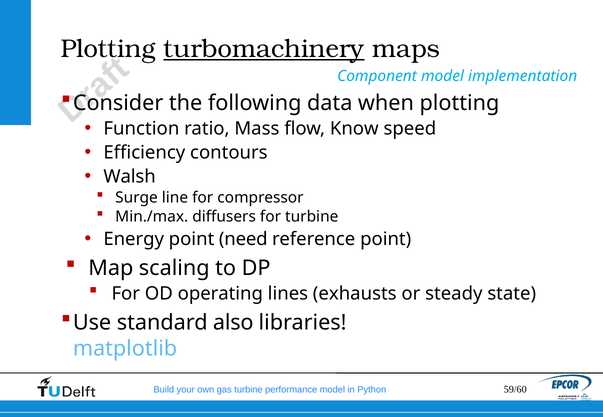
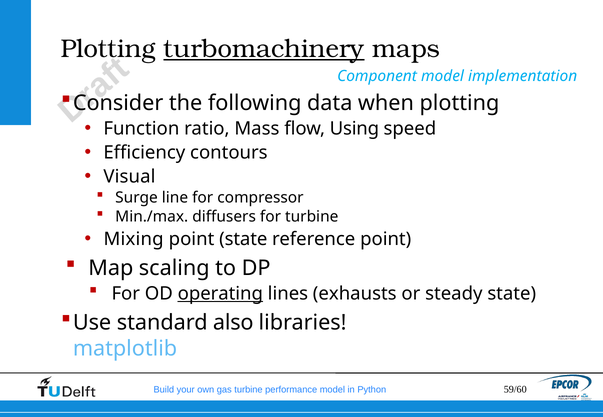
Know: Know -> Using (354, 129)
Walsh: Walsh -> Visual (129, 177)
Energy: Energy -> Mixing (134, 239)
point need: need -> state (243, 239)
operating underline: none -> present (220, 294)
